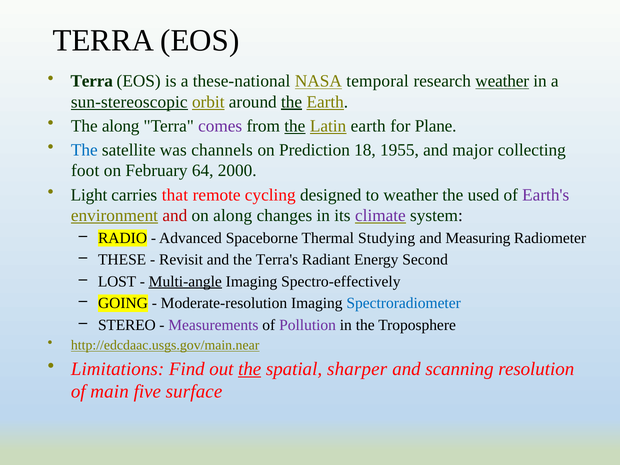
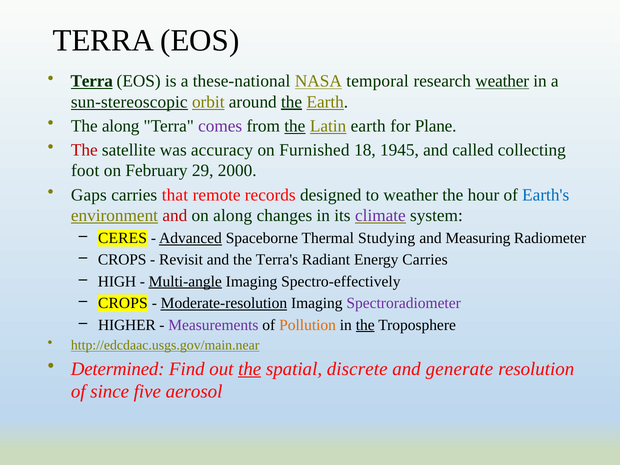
Terra underline: none -> present (92, 81)
The colour: blue -> red (84, 150)
channels: channels -> accuracy (222, 150)
Prediction: Prediction -> Furnished (314, 150)
1955: 1955 -> 1945 (399, 150)
major: major -> called (473, 150)
64: 64 -> 29 (203, 171)
Light: Light -> Gaps (89, 195)
cycling: cycling -> records (270, 195)
used: used -> hour (483, 195)
Earth's colour: purple -> blue (546, 195)
RADIO: RADIO -> CERES (122, 238)
Advanced underline: none -> present (190, 238)
THESE: THESE -> CROPS (122, 260)
Energy Second: Second -> Carries (425, 260)
LOST: LOST -> HIGH (117, 282)
GOING: GOING -> CROPS (123, 303)
Moderate-resolution underline: none -> present (224, 303)
Spectroradiometer colour: blue -> purple (404, 303)
STEREO: STEREO -> HIGHER (127, 325)
Pollution colour: purple -> orange (308, 325)
the underline: none -> present (365, 325)
Limitations: Limitations -> Determined (118, 369)
sharper: sharper -> discrete (357, 369)
scanning: scanning -> generate (459, 369)
main: main -> since (110, 392)
surface: surface -> aerosol (194, 392)
